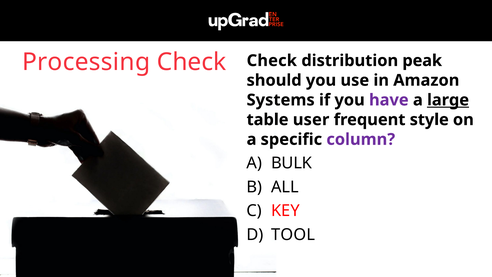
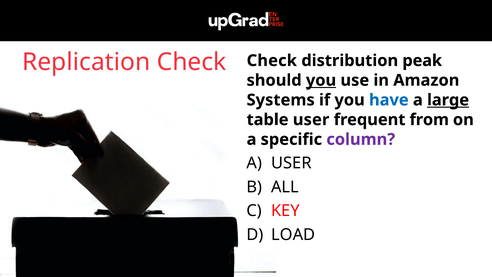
Processing: Processing -> Replication (86, 62)
you underline: none -> present (321, 80)
have colour: purple -> blue (389, 100)
style: style -> from (429, 120)
A BULK: BULK -> USER (291, 163)
TOOL: TOOL -> LOAD (293, 234)
